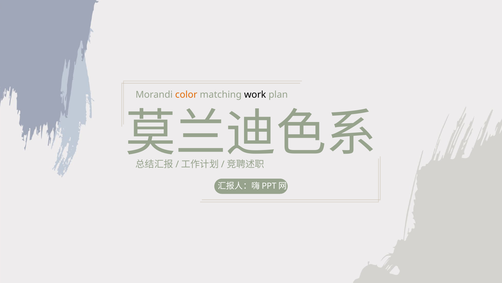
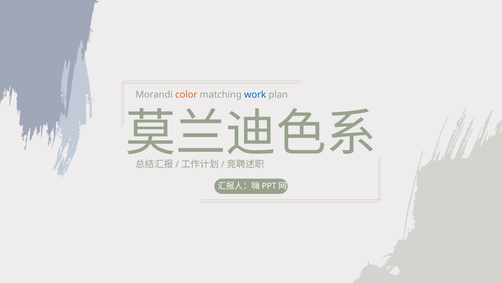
work colour: black -> blue (255, 95)
